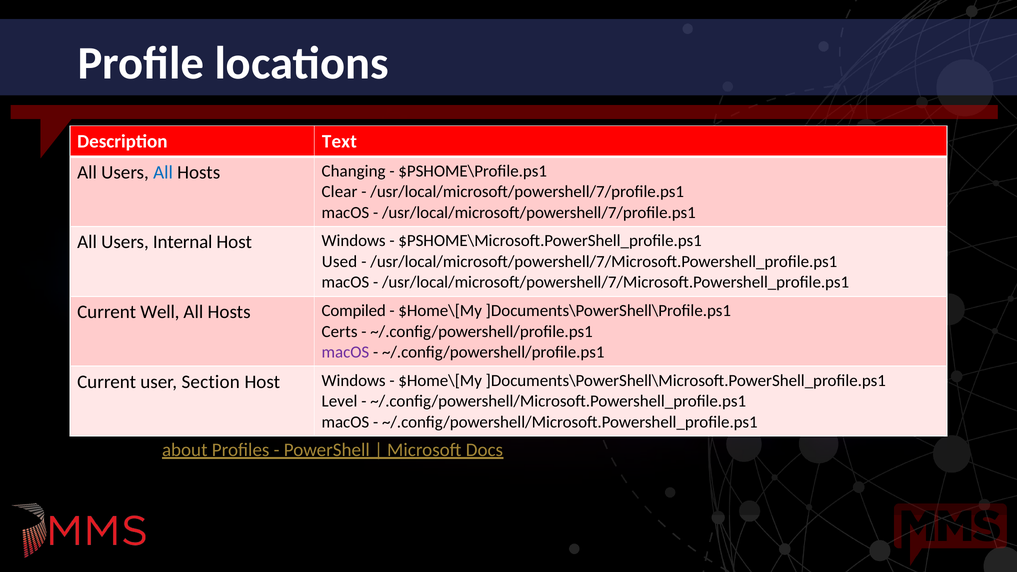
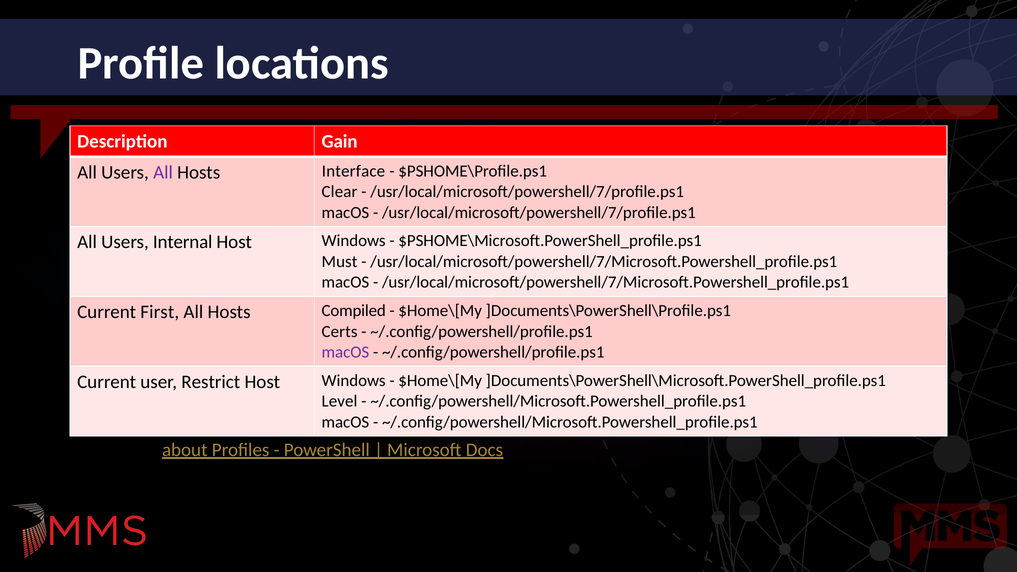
Text: Text -> Gain (340, 141)
All colour: blue -> purple (163, 172)
Changing: Changing -> Interface (353, 171)
Used: Used -> Must (340, 262)
Well: Well -> First (160, 312)
Section: Section -> Restrict (211, 382)
